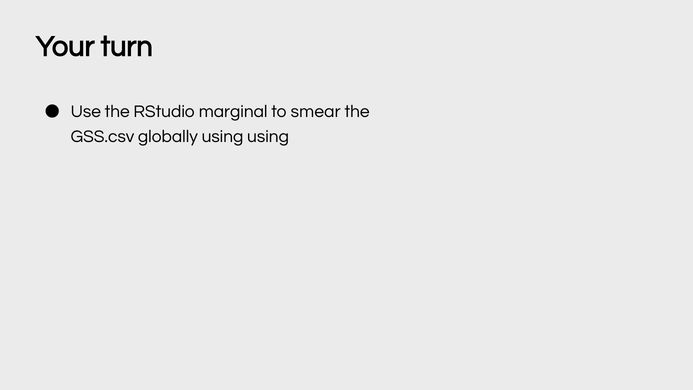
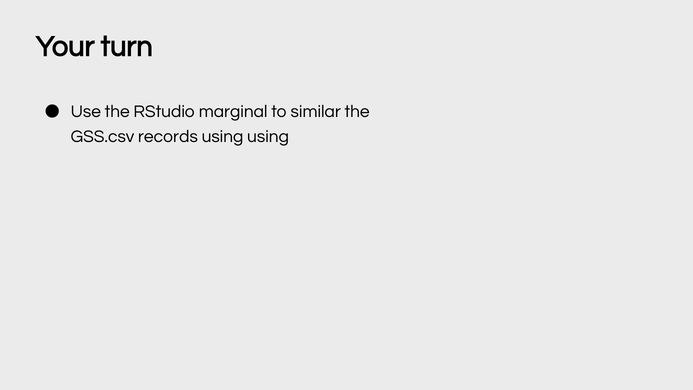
smear: smear -> similar (316, 111)
globally: globally -> records (168, 137)
